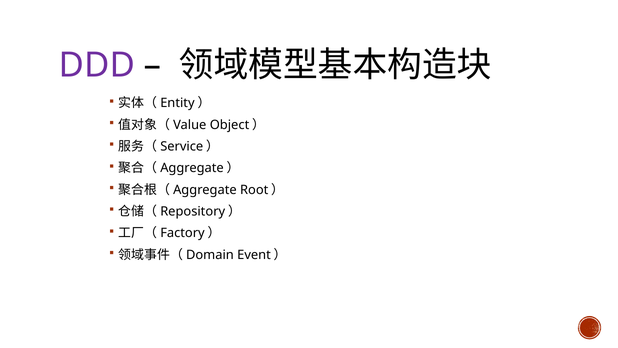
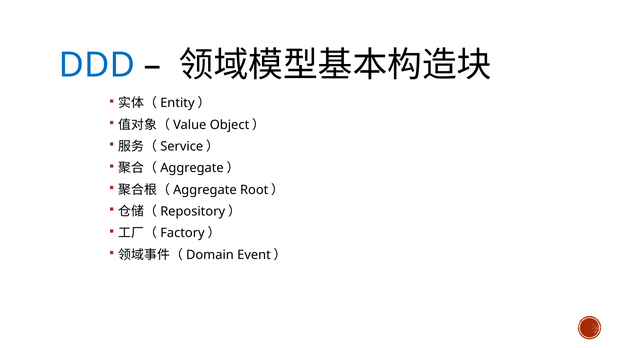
DDD colour: purple -> blue (97, 65)
